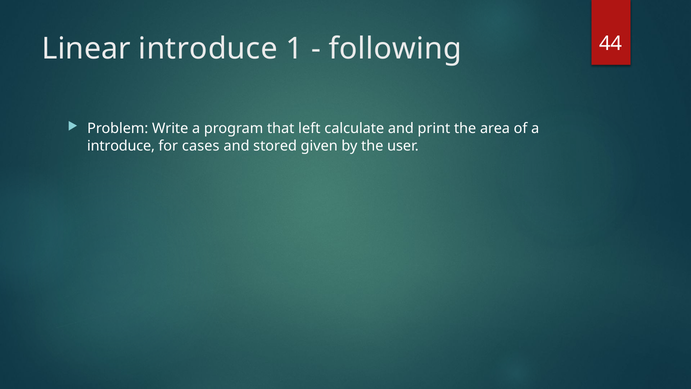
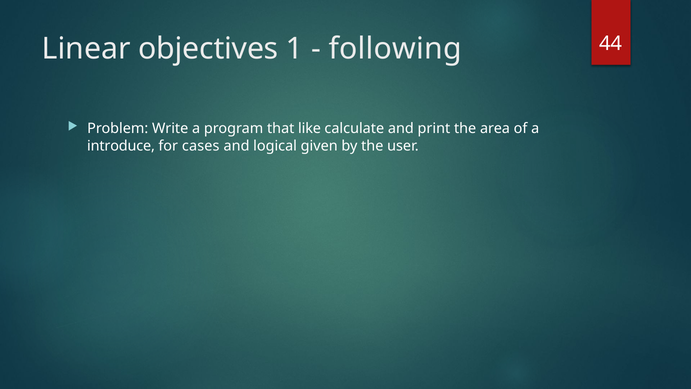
Linear introduce: introduce -> objectives (208, 49)
left: left -> like (310, 129)
stored: stored -> logical (275, 146)
